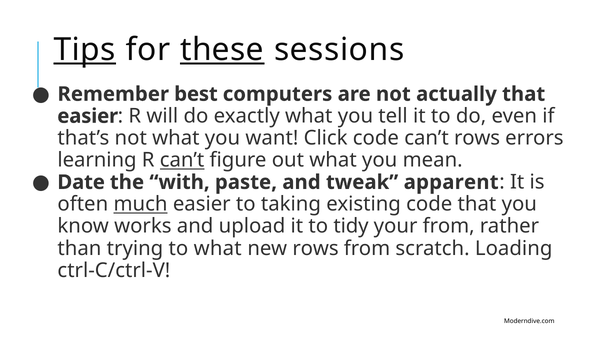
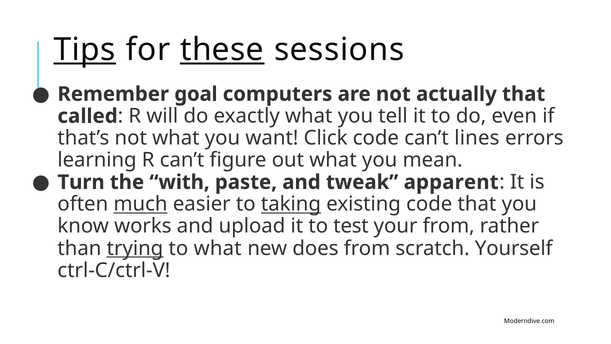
best: best -> goal (196, 94)
easier: easier -> called (88, 116)
can’t rows: rows -> lines (477, 138)
can’t underline: present -> none (182, 160)
Date: Date -> Turn (81, 182)
taking underline: none -> present (291, 204)
tidy: tidy -> test (351, 226)
trying underline: none -> present (135, 248)
new rows: rows -> does (315, 248)
Loading: Loading -> Yourself (514, 248)
